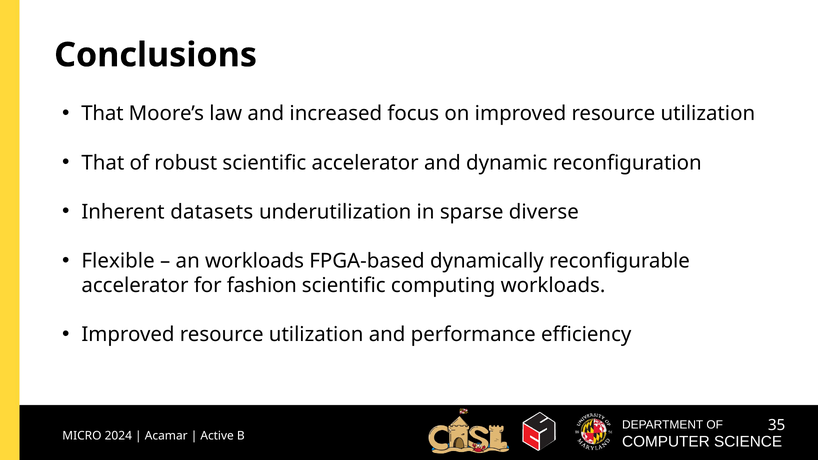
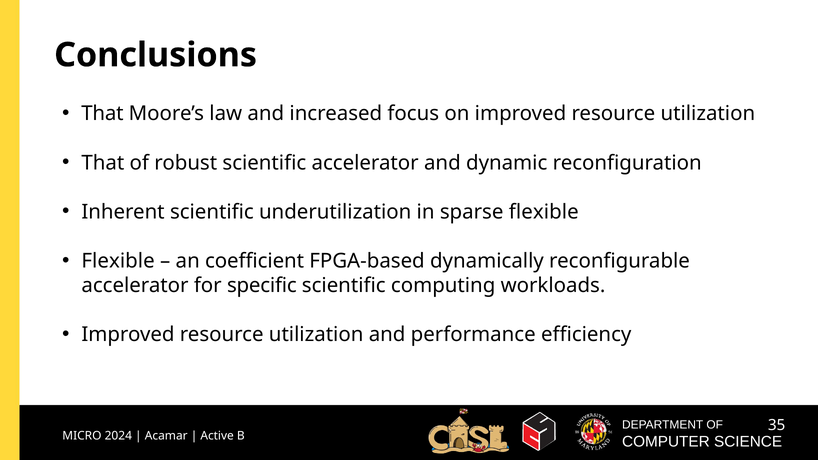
Inherent datasets: datasets -> scientific (212, 212)
sparse diverse: diverse -> flexible (544, 212)
an workloads: workloads -> coefficient (255, 261)
fashion: fashion -> specific (262, 286)
